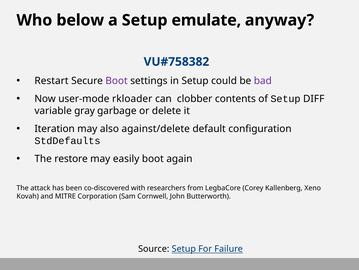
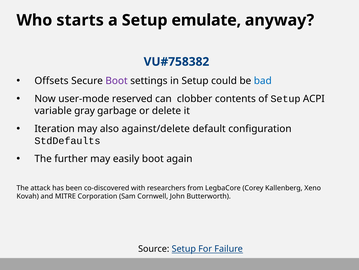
below: below -> starts (80, 20)
Restart: Restart -> Offsets (51, 81)
bad colour: purple -> blue (263, 81)
rkloader: rkloader -> reserved (132, 99)
DIFF: DIFF -> ACPI (314, 99)
restore: restore -> further (71, 158)
